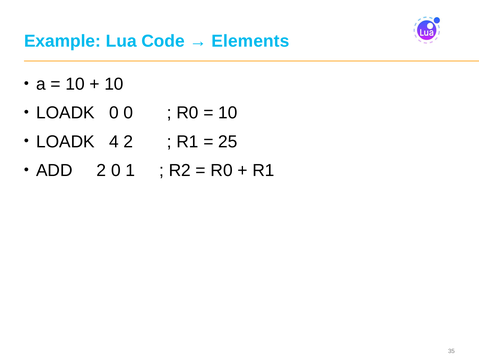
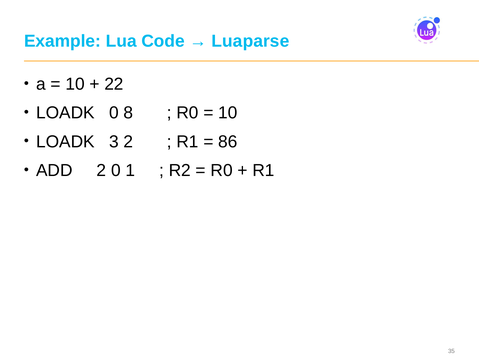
Elements: Elements -> Luaparse (250, 41)
10: 10 -> 22 (114, 84)
0 0: 0 -> 8 (128, 113)
4: 4 -> 3 (114, 141)
25: 25 -> 86 (228, 141)
